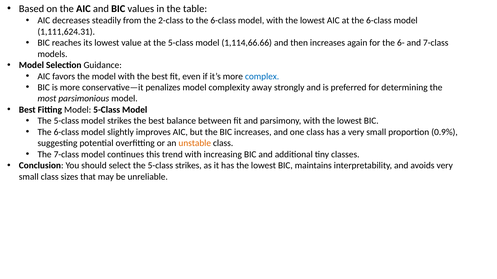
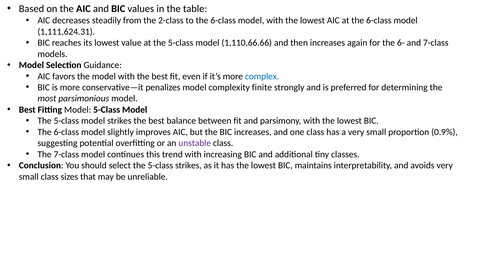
1,114,66.66: 1,114,66.66 -> 1,110,66.66 (247, 43)
away: away -> finite (262, 88)
unstable colour: orange -> purple (195, 144)
